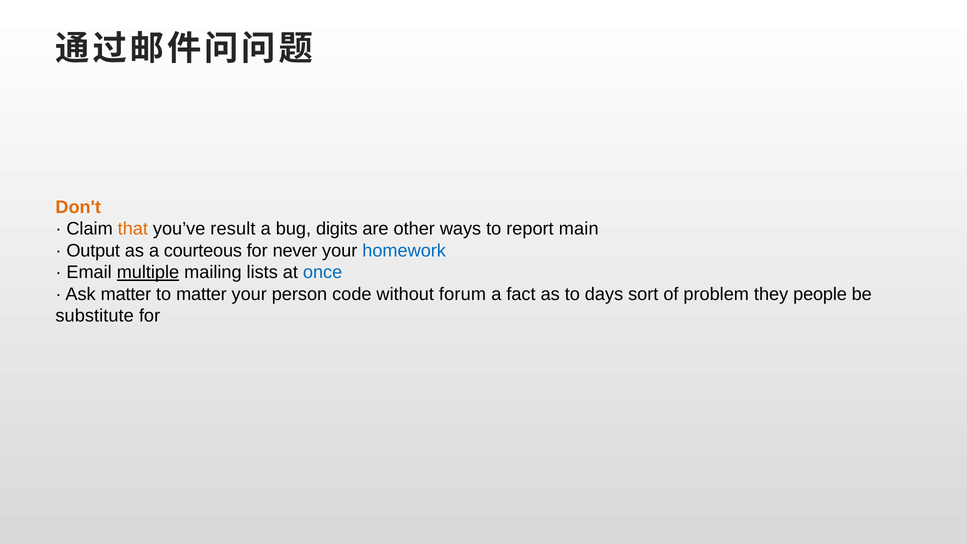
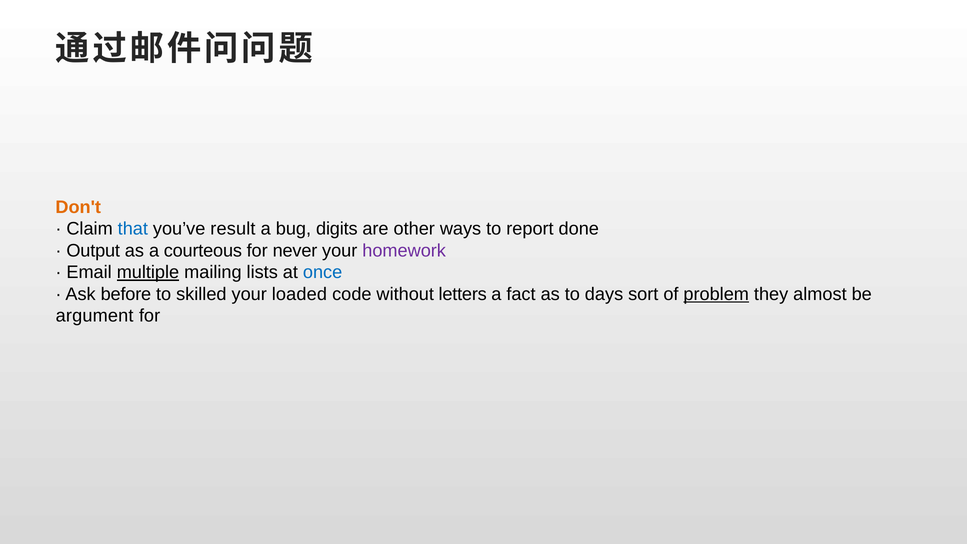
that colour: orange -> blue (133, 229)
main: main -> done (579, 229)
homework colour: blue -> purple (404, 251)
Ask matter: matter -> before (126, 294)
to matter: matter -> skilled (201, 294)
person: person -> loaded (299, 294)
forum: forum -> letters (463, 294)
problem underline: none -> present (716, 294)
people: people -> almost (820, 294)
substitute: substitute -> argument (95, 316)
